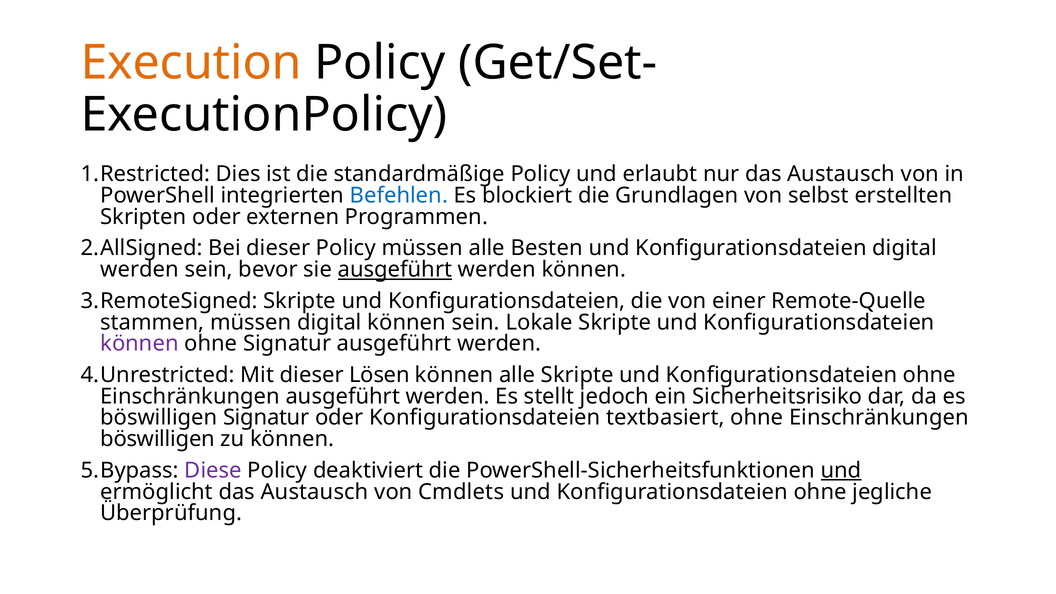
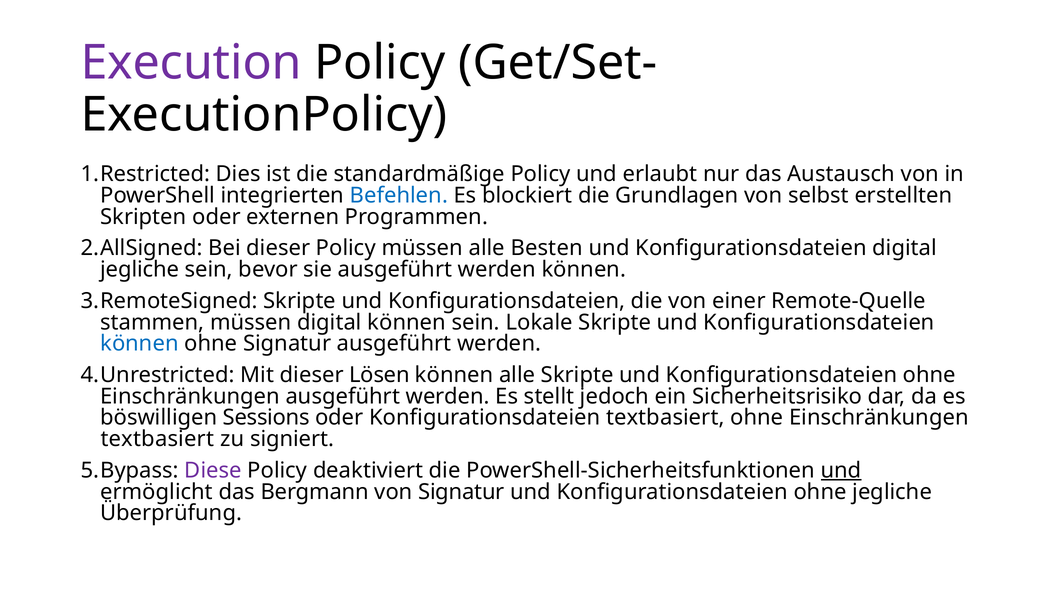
Execution colour: orange -> purple (191, 63)
werden: werden -> jegliche (140, 270)
ausgeführt underline: present -> none (395, 270)
können colour: purple -> blue (139, 344)
böswilligen Signatur: Signatur -> Sessions (266, 418)
böswilligen: böswilligen -> textbasiert (157, 439)
zu können: können -> signiert (292, 439)
ermöglicht das Austausch: Austausch -> Bergmann (315, 492)
von Cmdlets: Cmdlets -> Signatur (461, 492)
